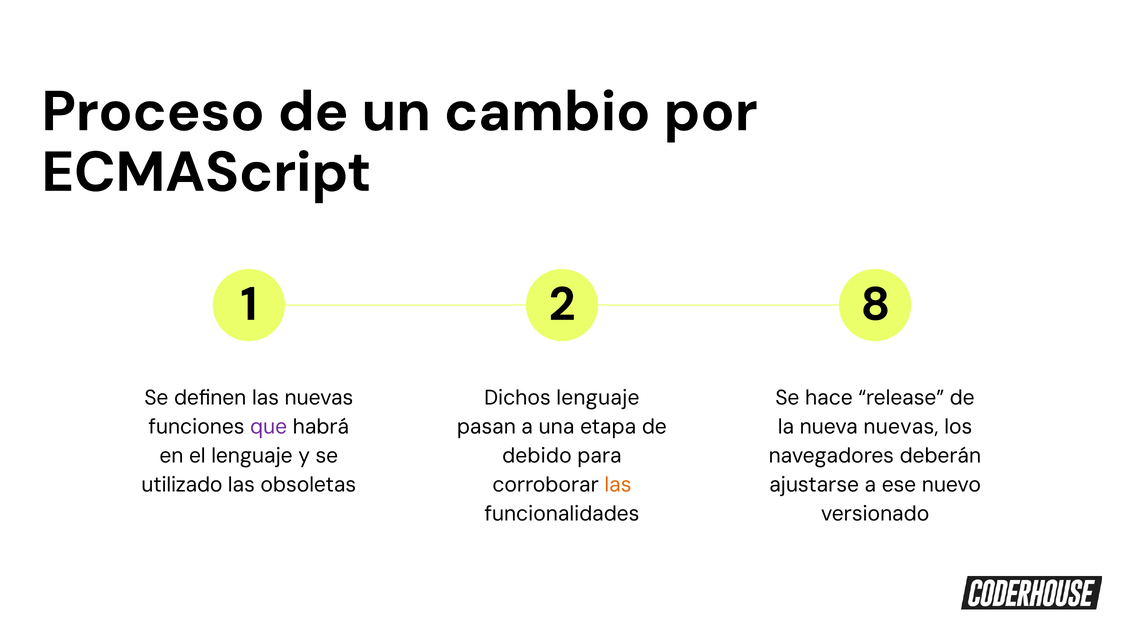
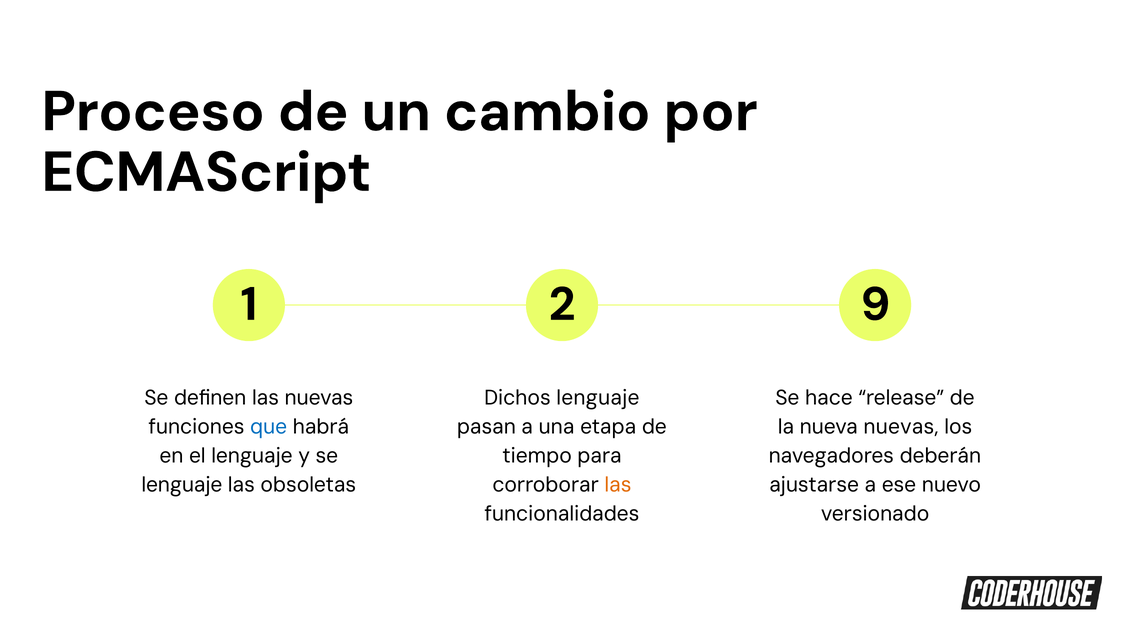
8: 8 -> 9 (875, 304)
que colour: purple -> blue (269, 427)
debido: debido -> tiempo (537, 456)
utilizado: utilizado -> lenguaje (182, 485)
